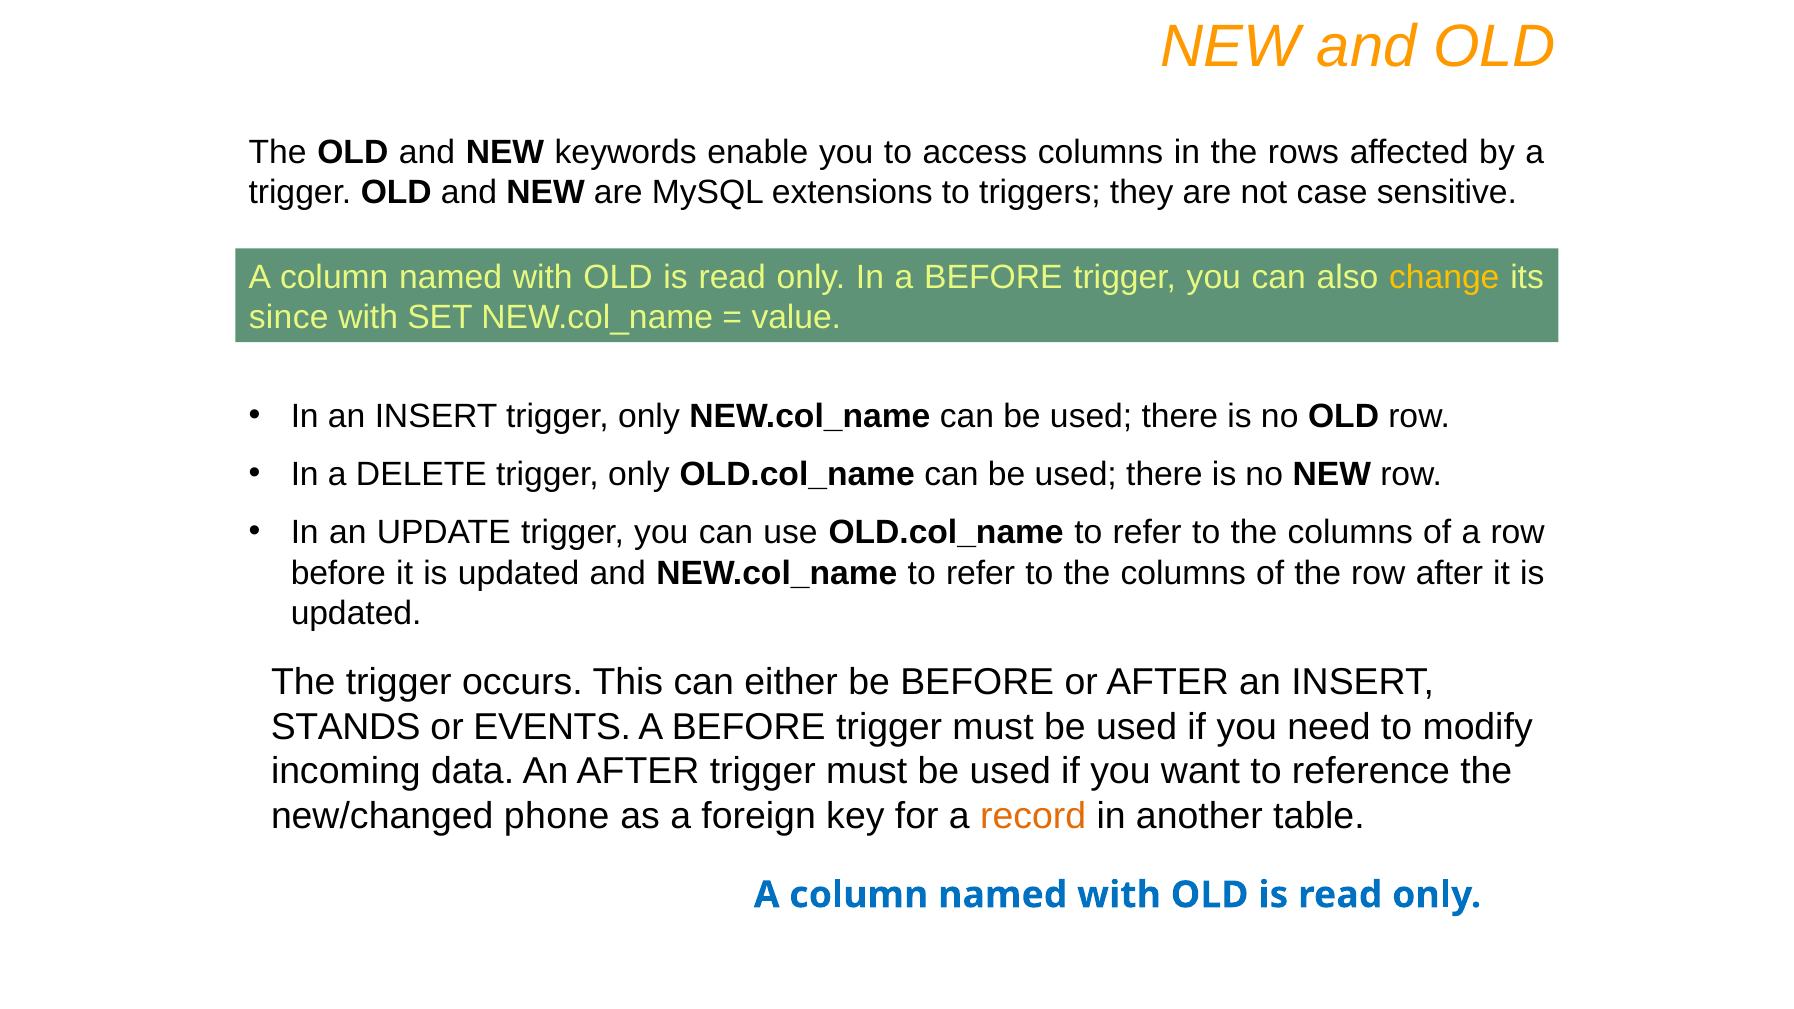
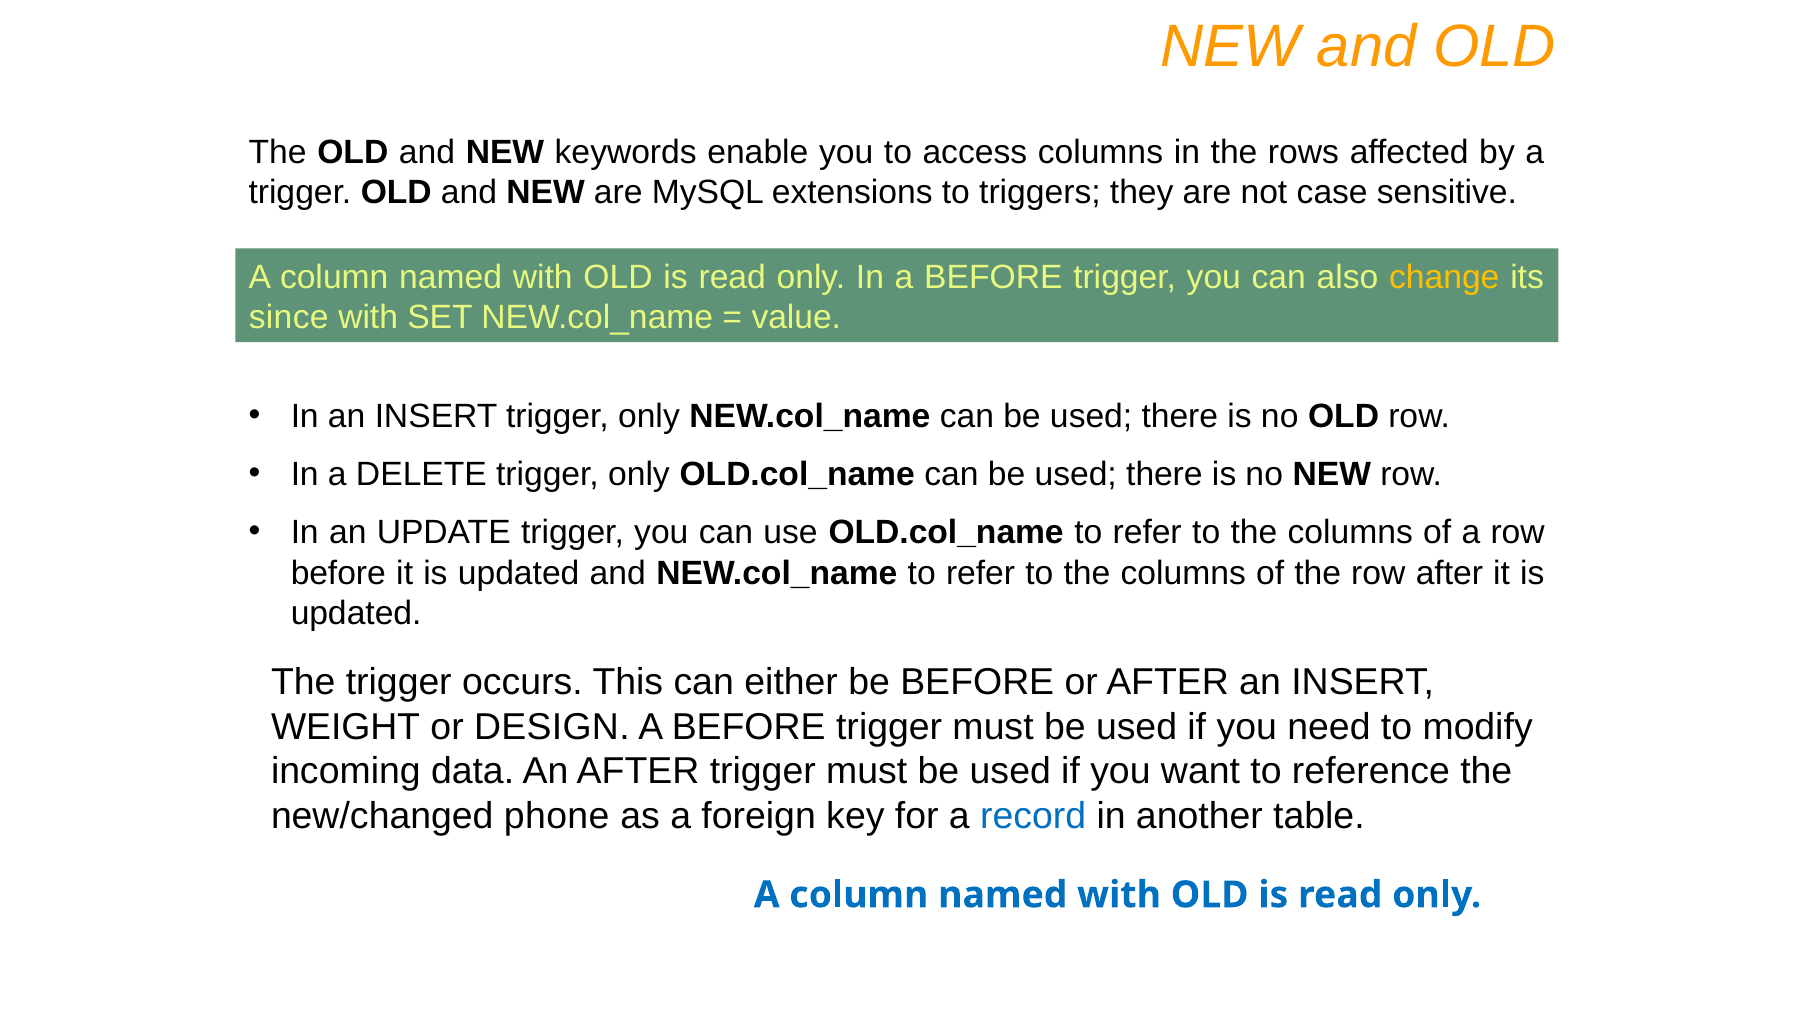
STANDS: STANDS -> WEIGHT (346, 727)
EVENTS: EVENTS -> DESIGN (552, 727)
record colour: orange -> blue (1033, 817)
